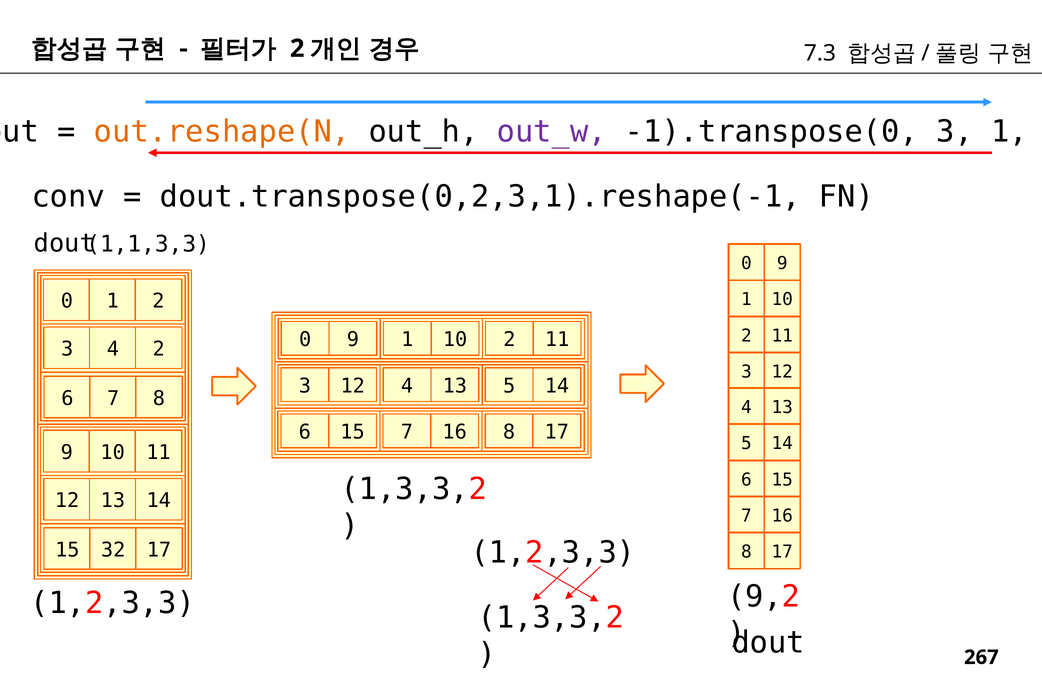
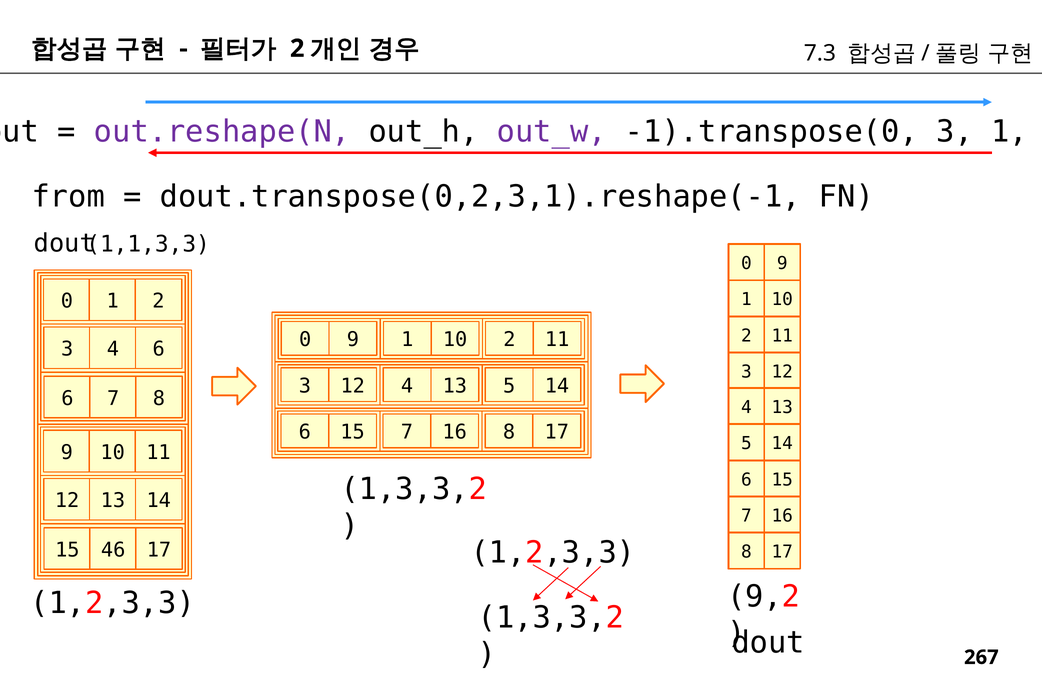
out.reshape(N colour: orange -> purple (222, 131)
conv: conv -> from (68, 197)
3 4 2: 2 -> 6 (159, 349)
32: 32 -> 46 (113, 550)
